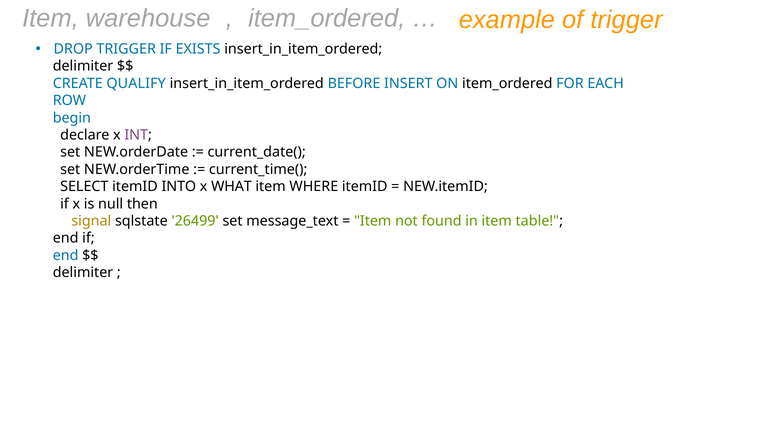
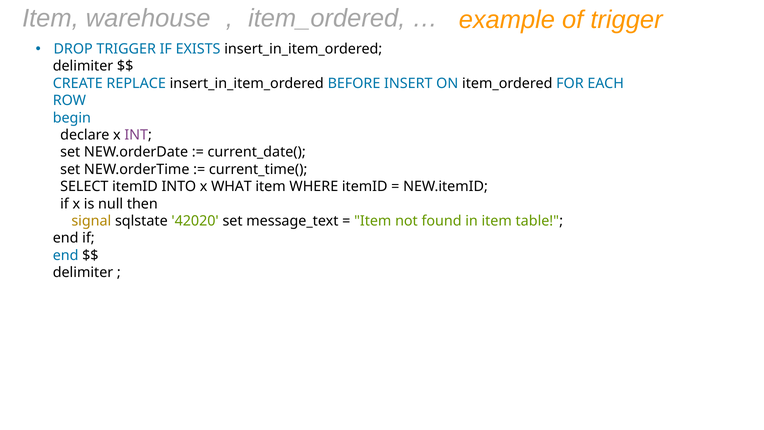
QUALIFY: QUALIFY -> REPLACE (136, 83)
26499: 26499 -> 42020 (195, 221)
